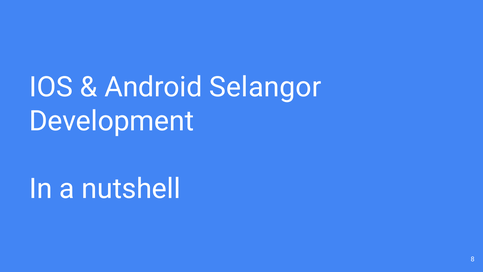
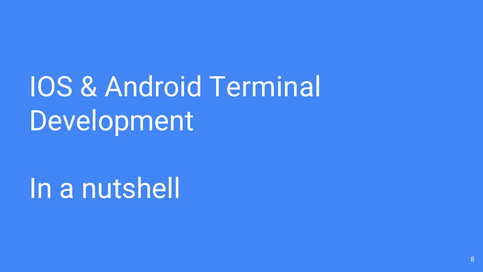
Selangor: Selangor -> Terminal (265, 87)
